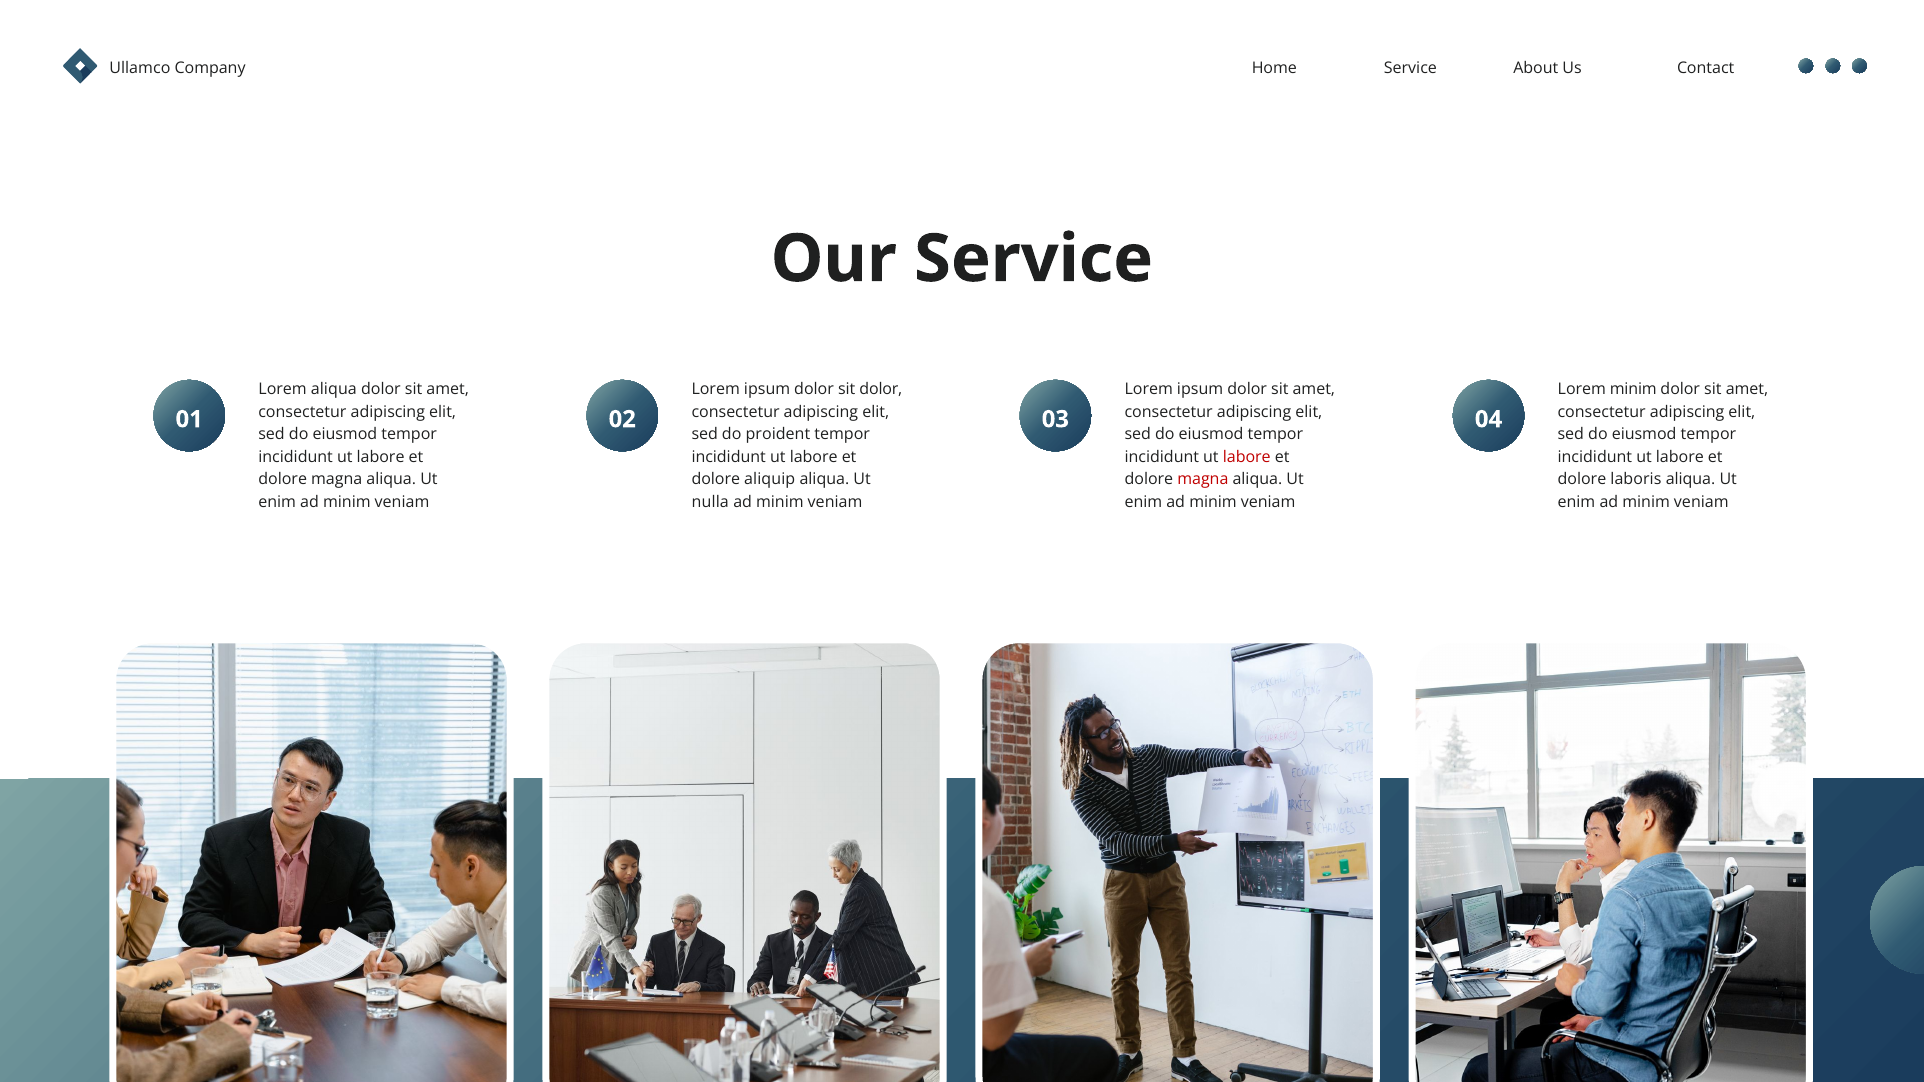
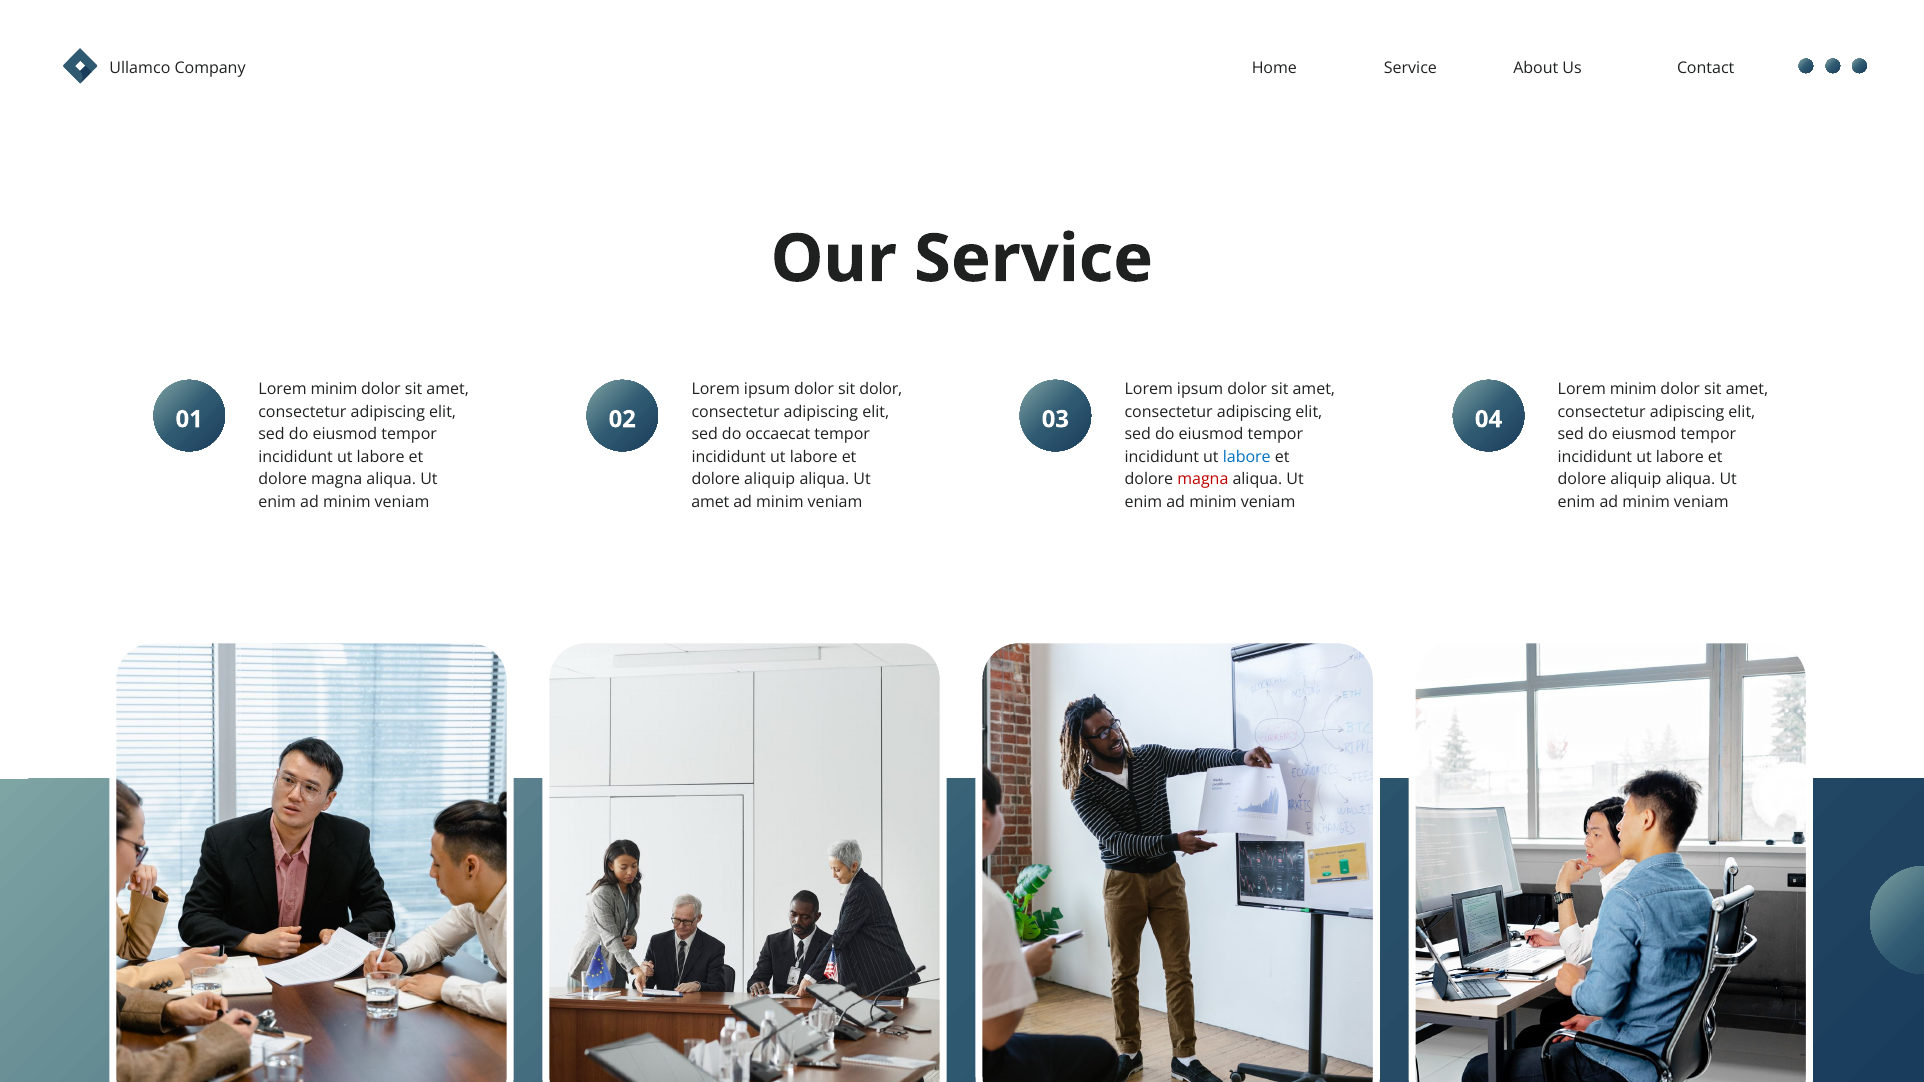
aliqua: aliqua -> minim (334, 390)
proident: proident -> occaecat (778, 435)
labore colour: red -> blue (1247, 457)
laboris: laboris -> aliquip (1636, 480)
nulla: nulla -> amet (710, 502)
